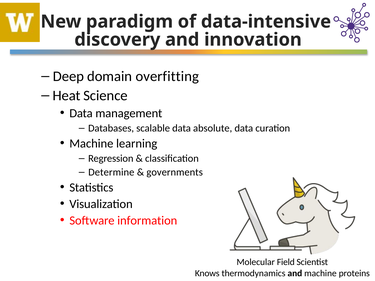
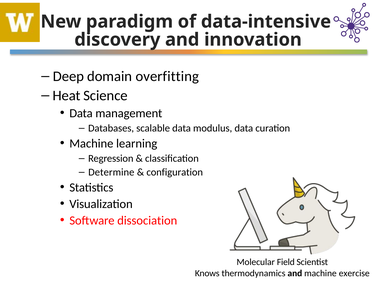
absolute: absolute -> modulus (213, 128)
governments: governments -> configuration (175, 172)
information: information -> dissociation (147, 221)
proteins: proteins -> exercise (354, 273)
